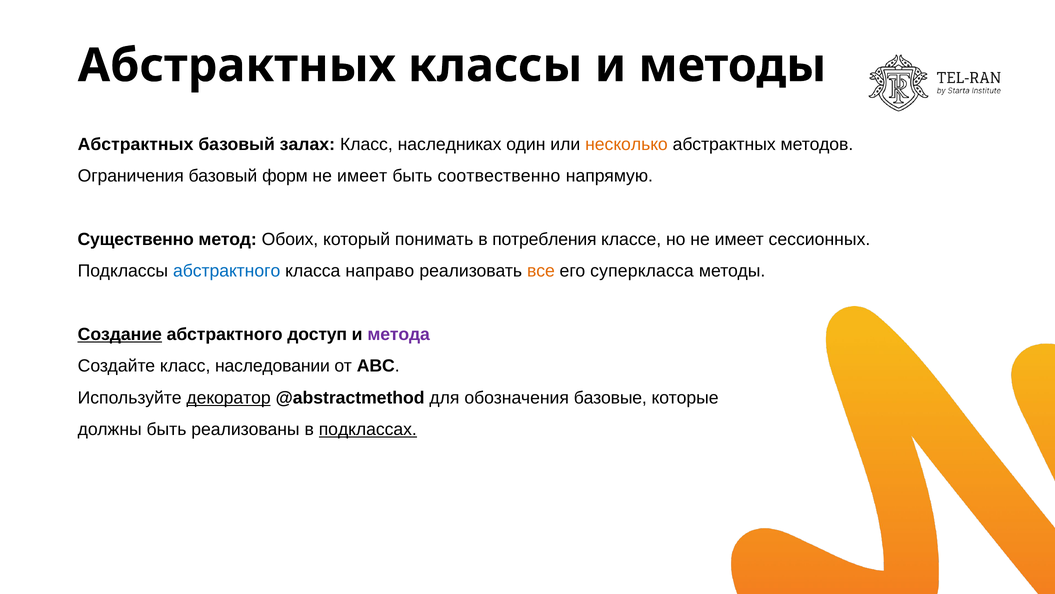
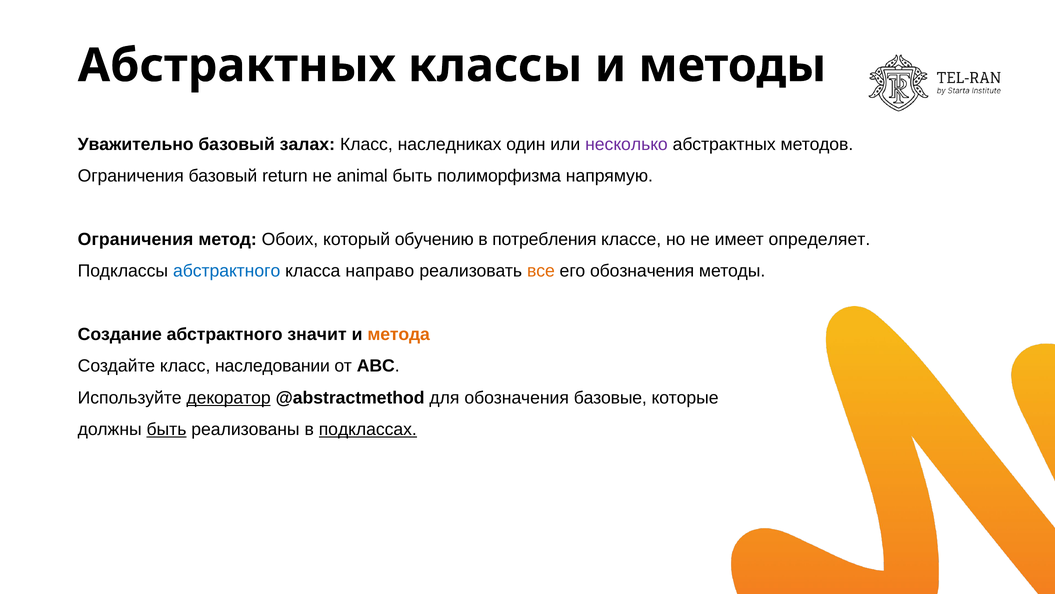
Абстрактных: Абстрактных -> Уважительно (136, 144)
несколько colour: orange -> purple (626, 144)
форм: форм -> return (285, 176)
имеет: имеет -> animal (362, 176)
соотвественно: соотвественно -> полиморфизма (499, 176)
Существенно: Существенно -> Ограничения (136, 239)
понимать: понимать -> обучению (434, 239)
сессионных: сессионных -> определяет (819, 239)
его суперкласса: суперкласса -> обозначения (642, 271)
Создание underline: present -> none (120, 334)
доступ: доступ -> значит (317, 334)
метода colour: purple -> orange (399, 334)
быть underline: none -> present (166, 429)
